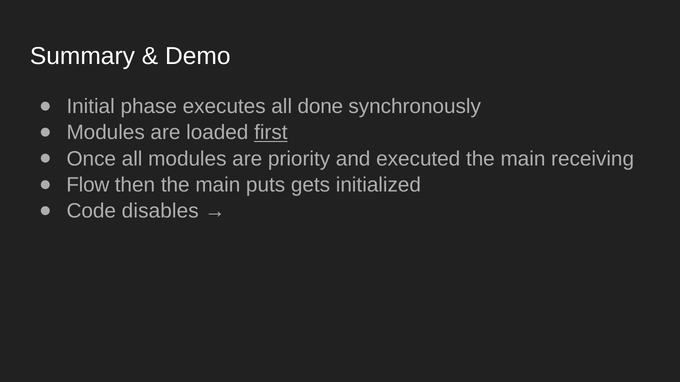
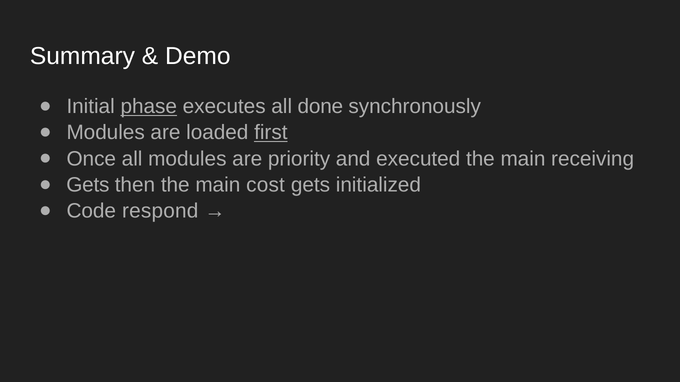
phase underline: none -> present (149, 107)
Flow: Flow -> Gets (88, 185)
puts: puts -> cost (266, 185)
disables: disables -> respond (160, 211)
